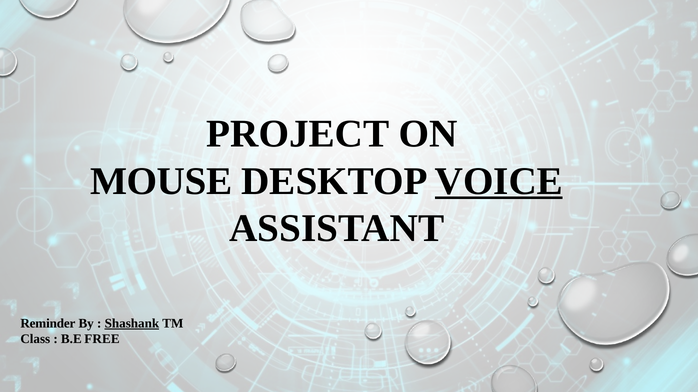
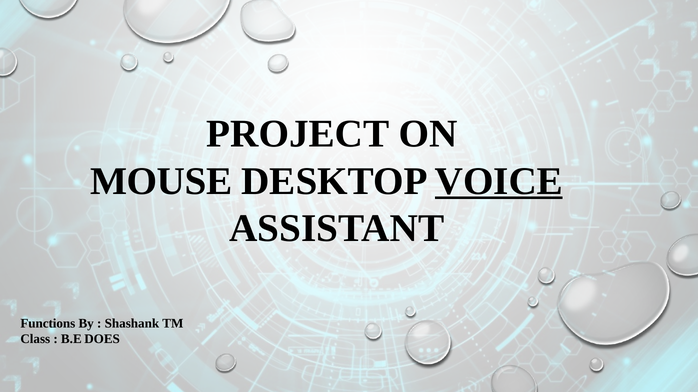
Reminder: Reminder -> Functions (48, 324)
Shashank underline: present -> none (132, 324)
FREE: FREE -> DOES (102, 340)
